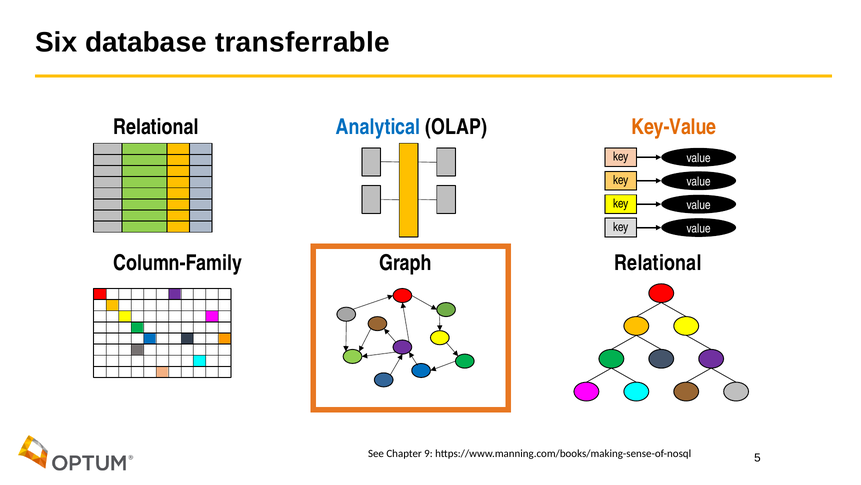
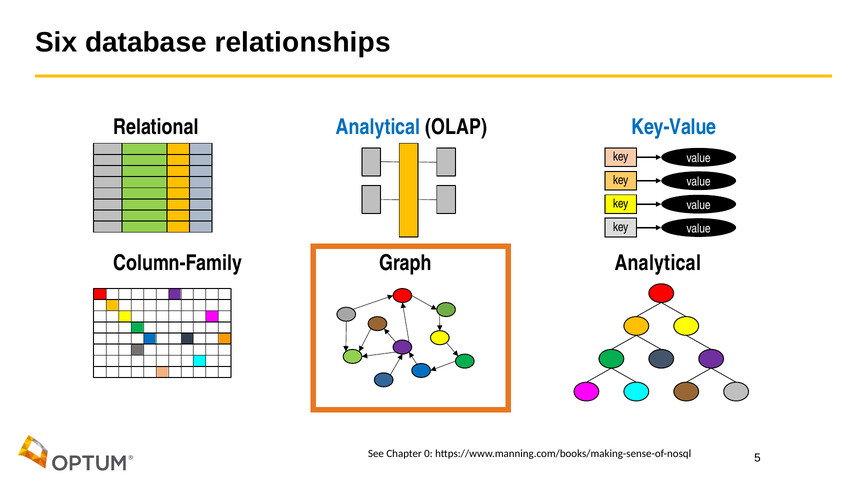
transferrable: transferrable -> relationships (303, 42)
Key-Value colour: orange -> blue (674, 127)
Column-Family Relational: Relational -> Analytical (658, 262)
9: 9 -> 0 (428, 453)
